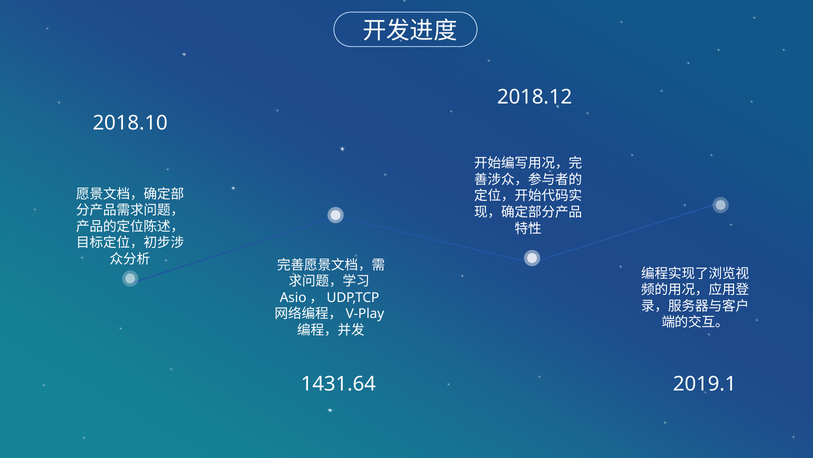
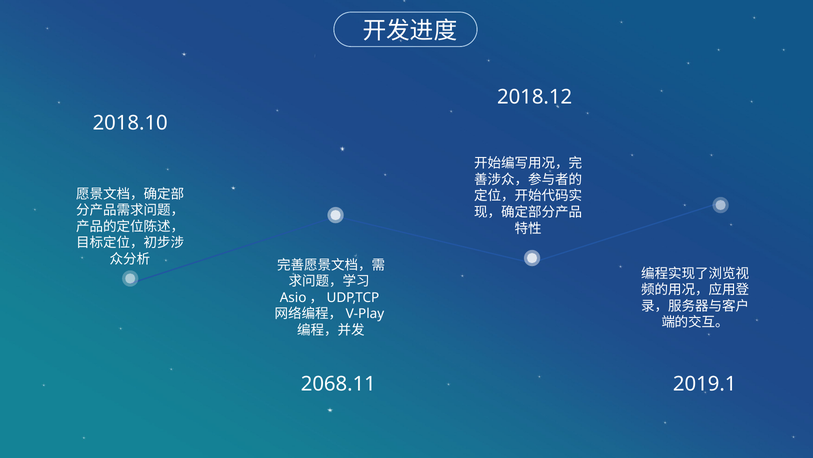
1431.64: 1431.64 -> 2068.11 (338, 384)
